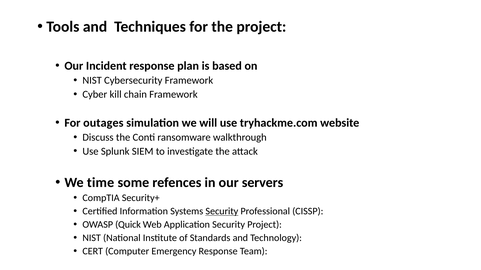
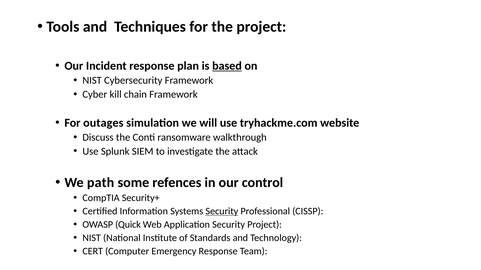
based underline: none -> present (227, 66)
time: time -> path (101, 183)
servers: servers -> control (263, 183)
